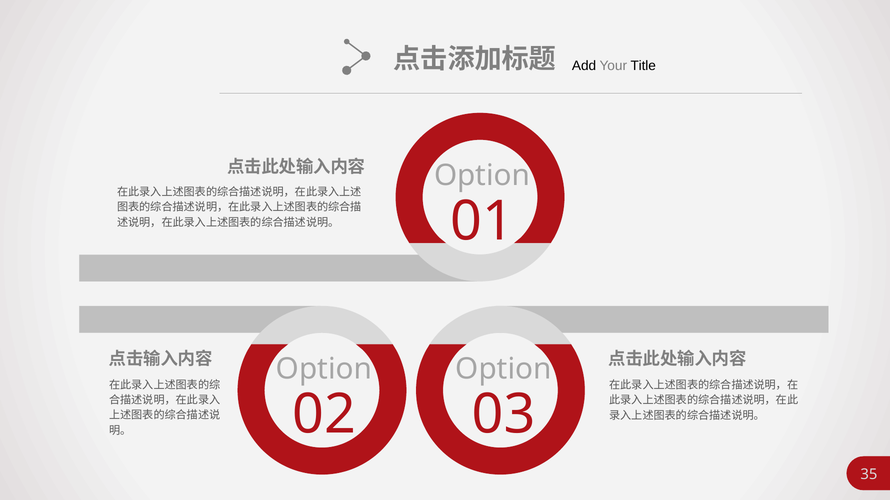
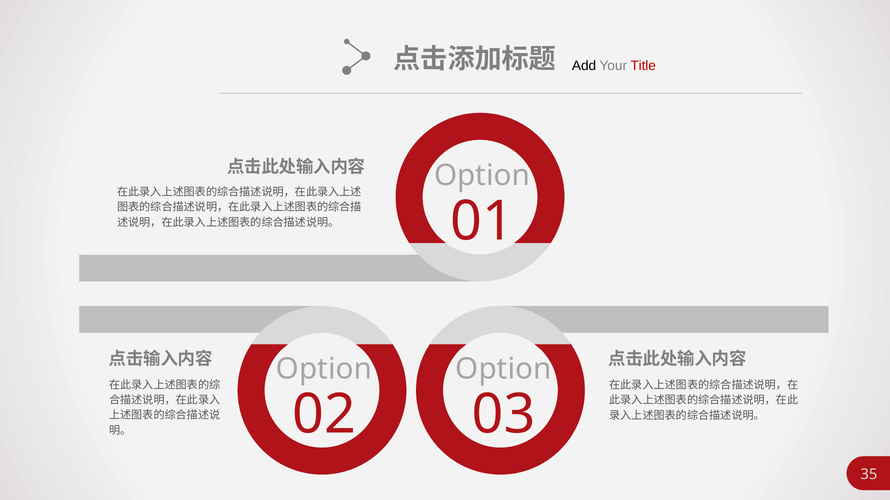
Title colour: black -> red (643, 66)
